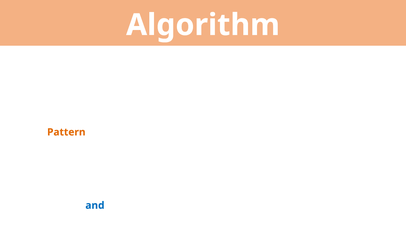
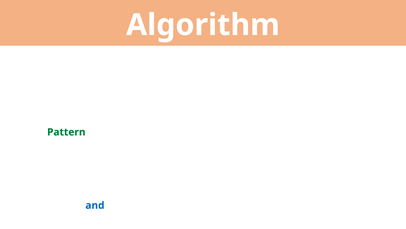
Pattern colour: orange -> green (66, 132)
